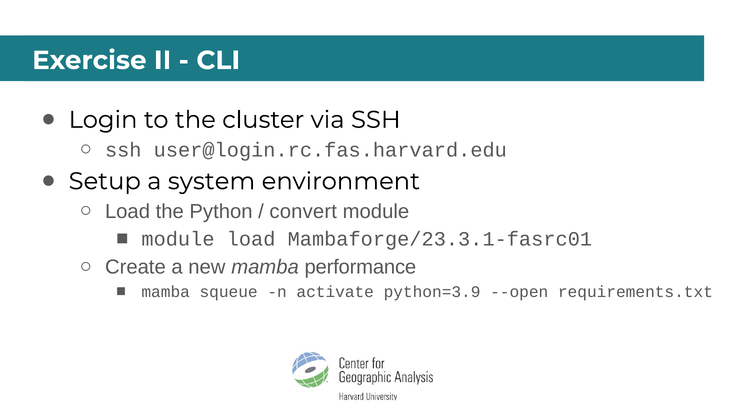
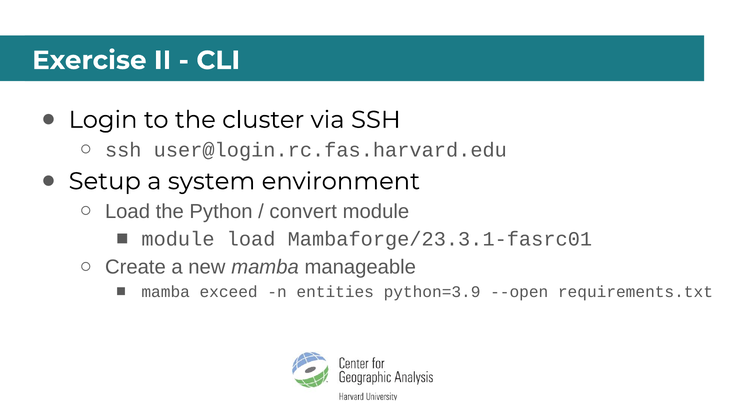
performance: performance -> manageable (360, 267)
squeue: squeue -> exceed (229, 292)
activate: activate -> entities (335, 292)
